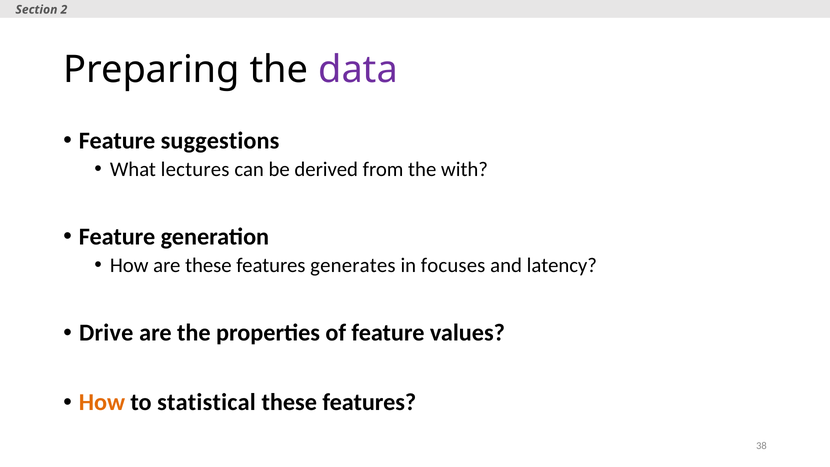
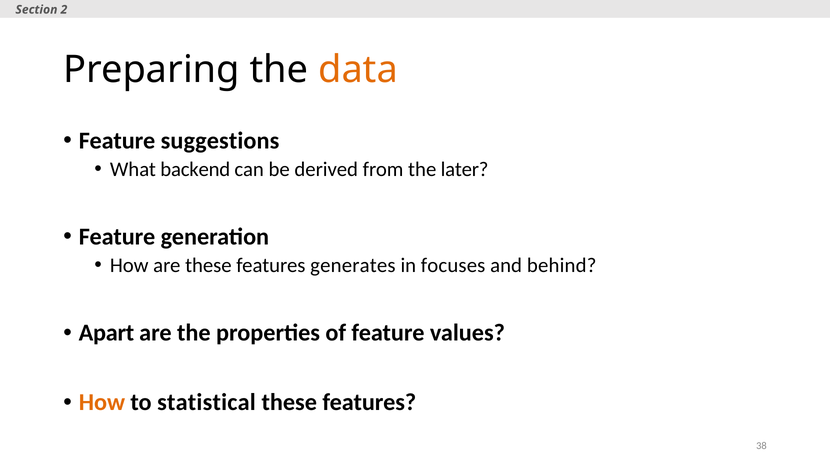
data colour: purple -> orange (358, 70)
lectures: lectures -> backend (195, 169)
with: with -> later (465, 169)
latency: latency -> behind (562, 265)
Drive: Drive -> Apart (106, 333)
